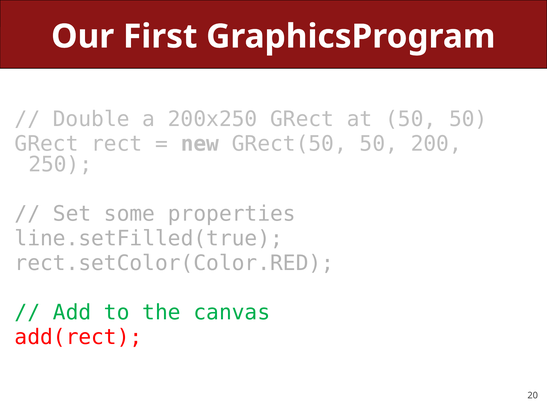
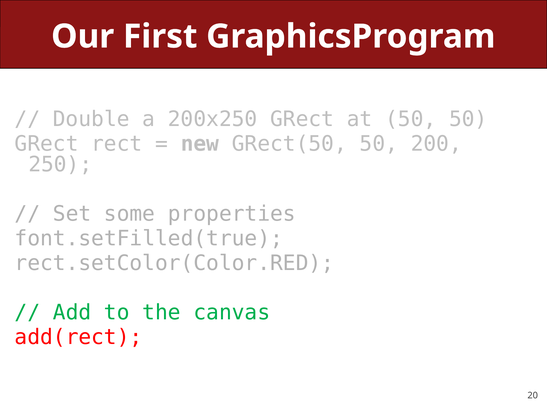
line.setFilled(true: line.setFilled(true -> font.setFilled(true (149, 239)
